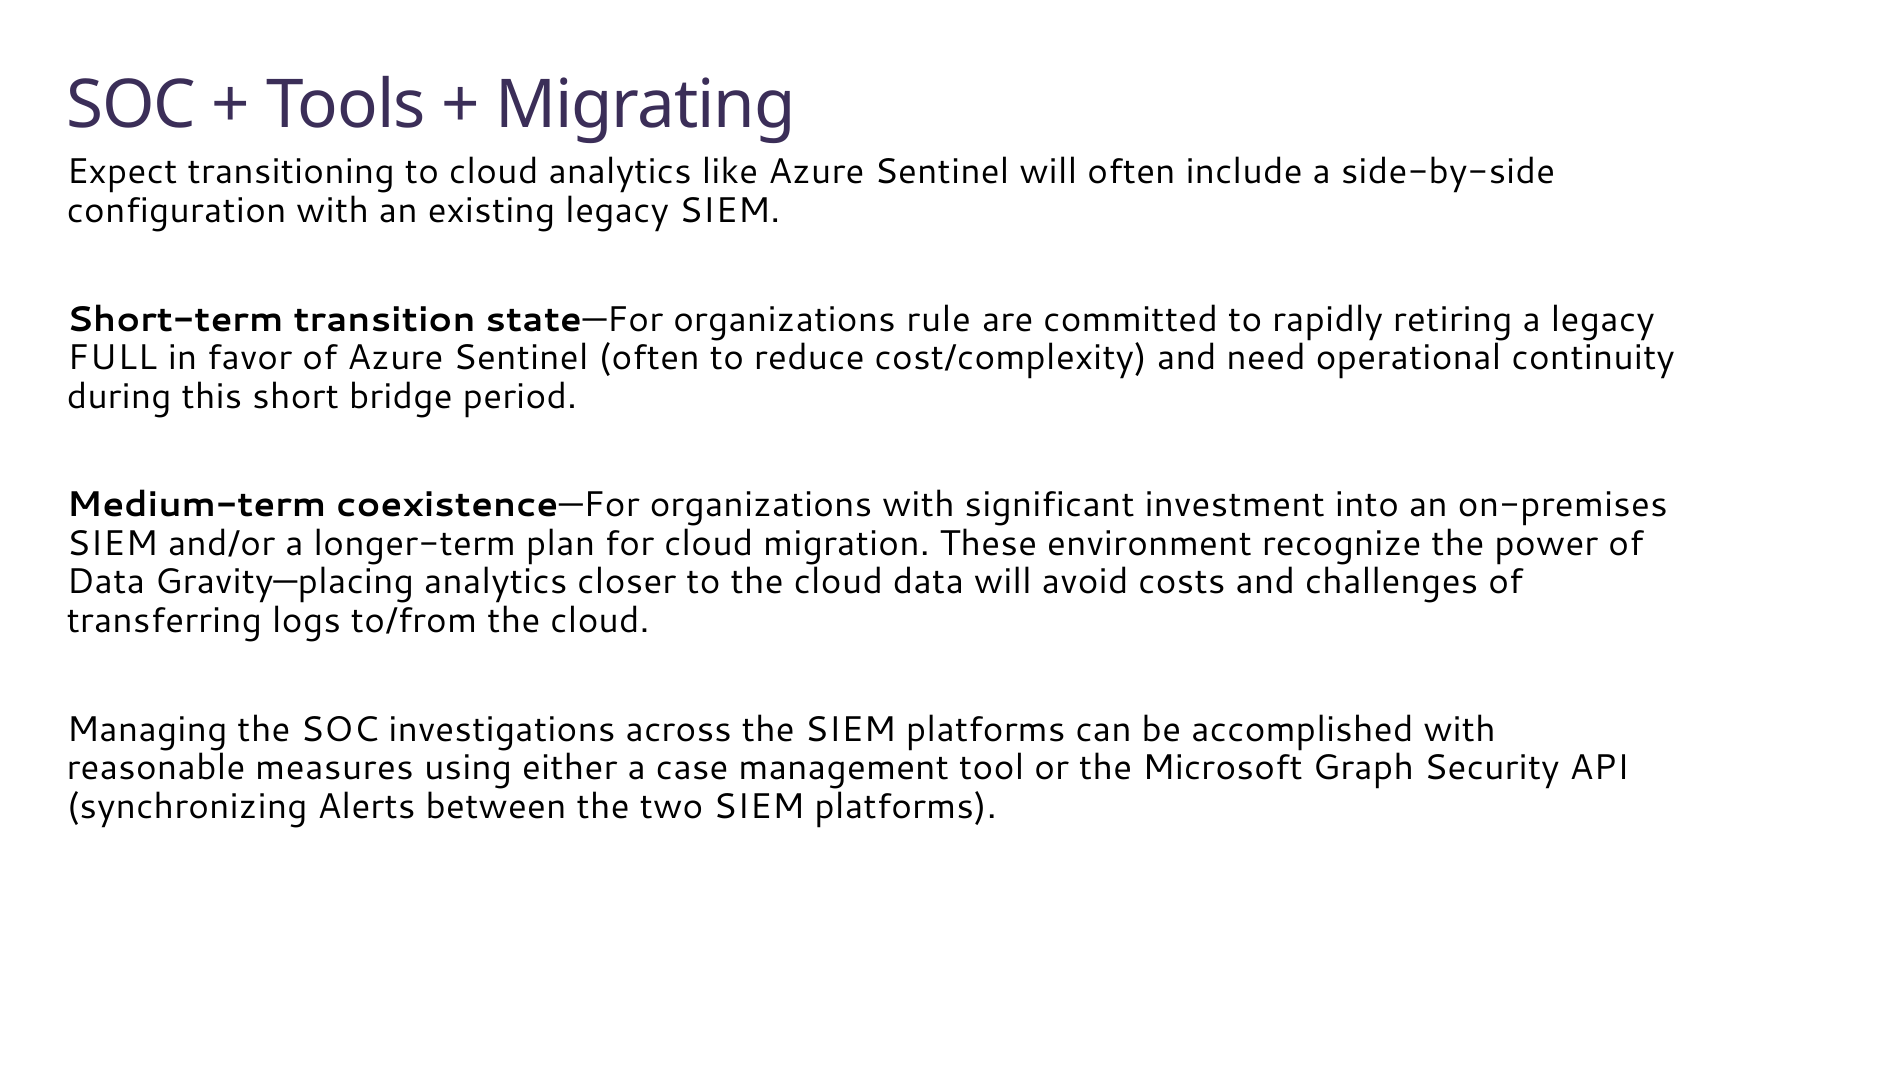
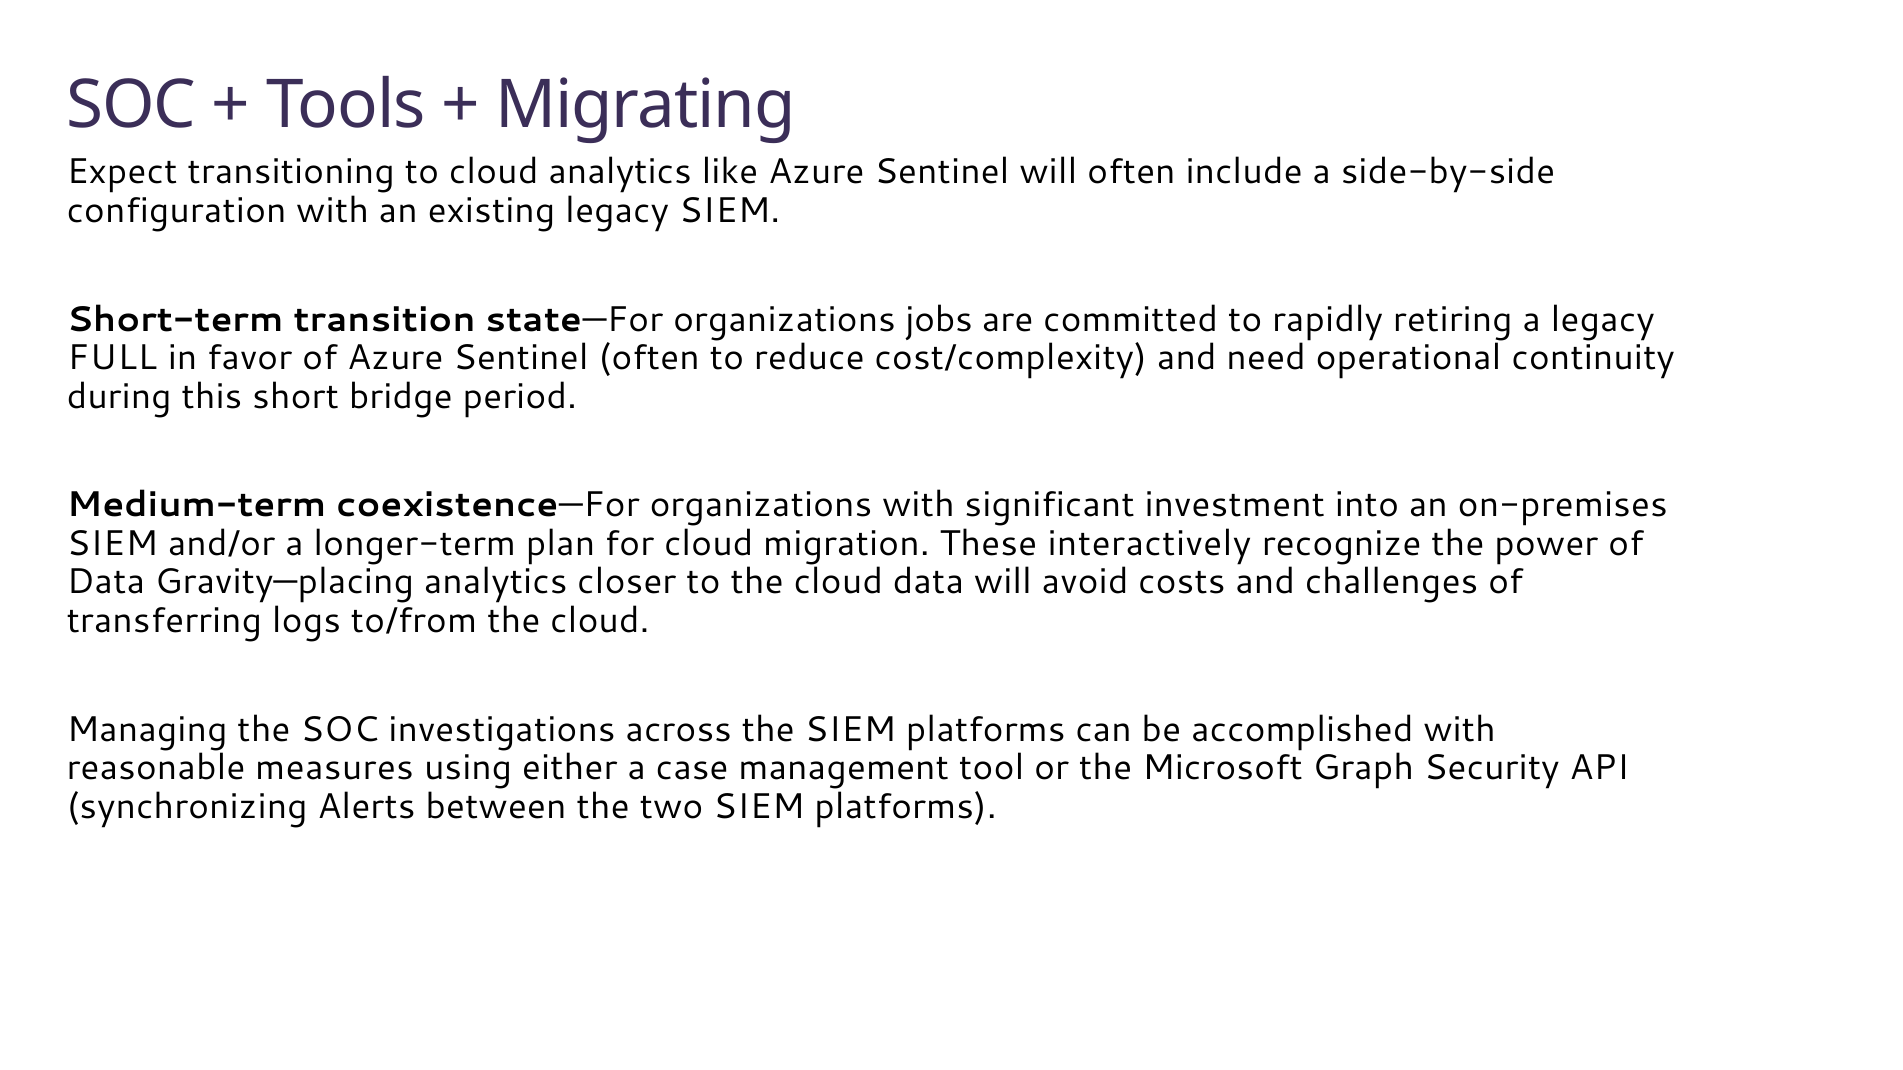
rule: rule -> jobs (939, 319)
environment: environment -> interactively (1149, 544)
